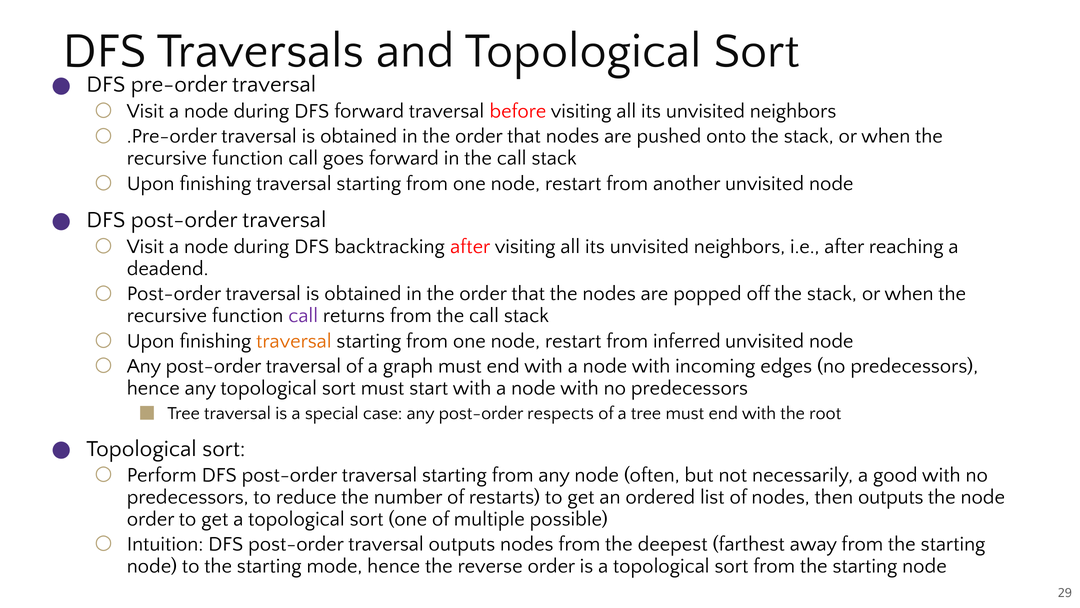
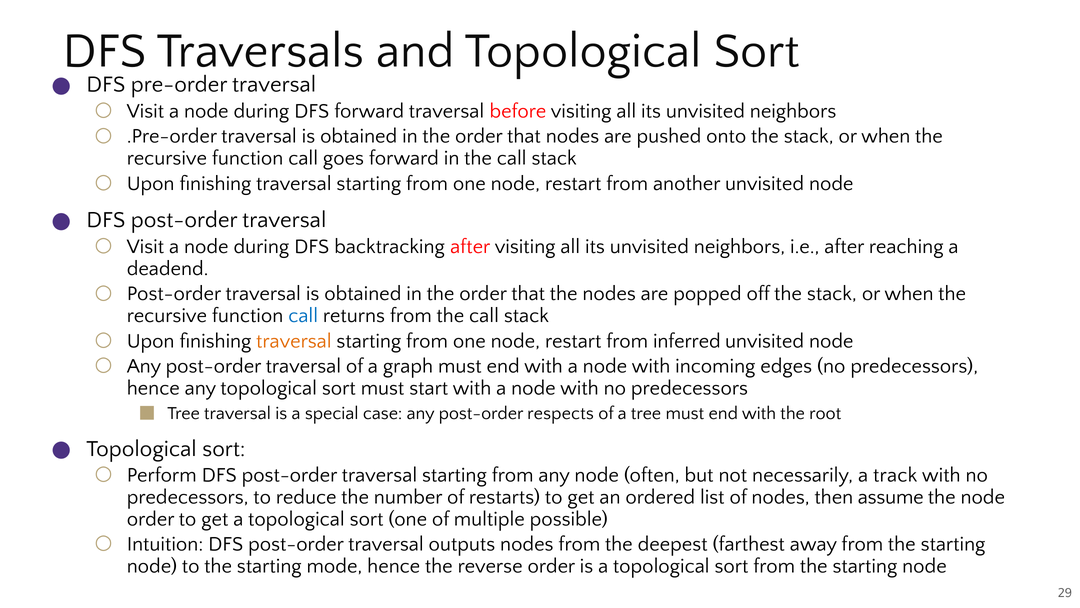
call colour: purple -> blue (303, 315)
good: good -> track (895, 475)
then outputs: outputs -> assume (891, 497)
